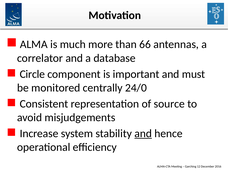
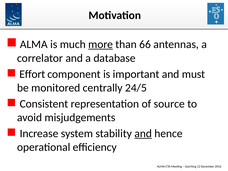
more underline: none -> present (101, 44)
Circle: Circle -> Effort (32, 74)
24/0: 24/0 -> 24/5 (136, 88)
